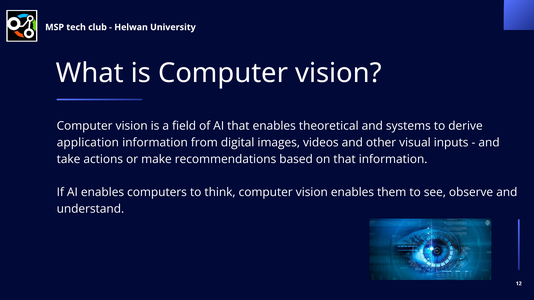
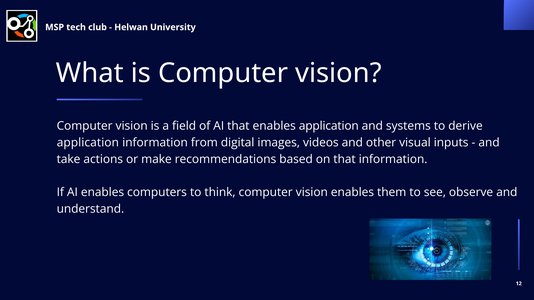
enables theoretical: theoretical -> application (329, 126)
